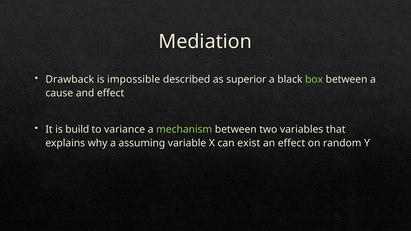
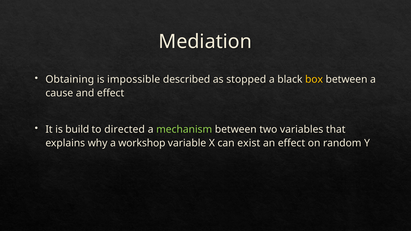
Drawback: Drawback -> Obtaining (70, 80)
superior: superior -> stopped (246, 80)
box colour: light green -> yellow (314, 80)
variance: variance -> directed (125, 130)
assuming: assuming -> workshop (142, 143)
